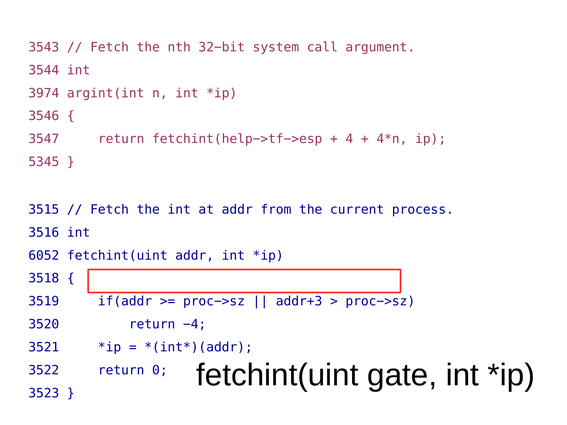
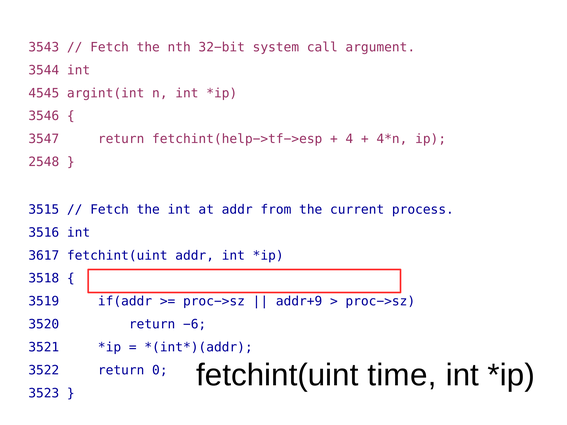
3974: 3974 -> 4545 (44, 93)
5345: 5345 -> 2548 (44, 162)
6052: 6052 -> 3617 (44, 256)
addr+3: addr+3 -> addr+9 (299, 302)
−4: −4 -> −6 (195, 325)
gate: gate -> time (402, 375)
